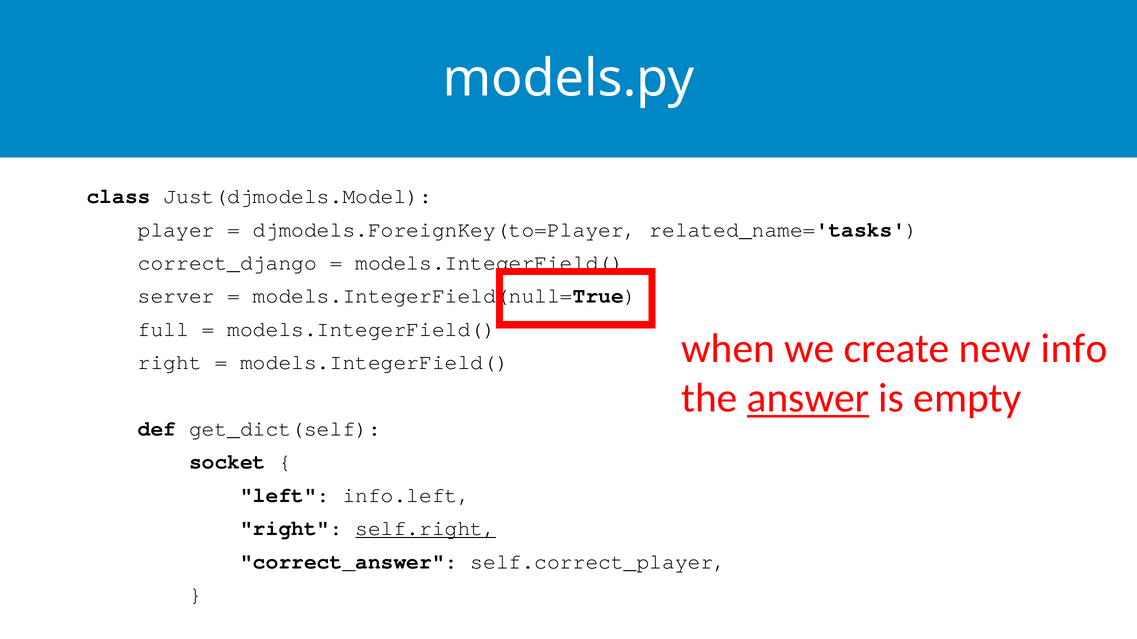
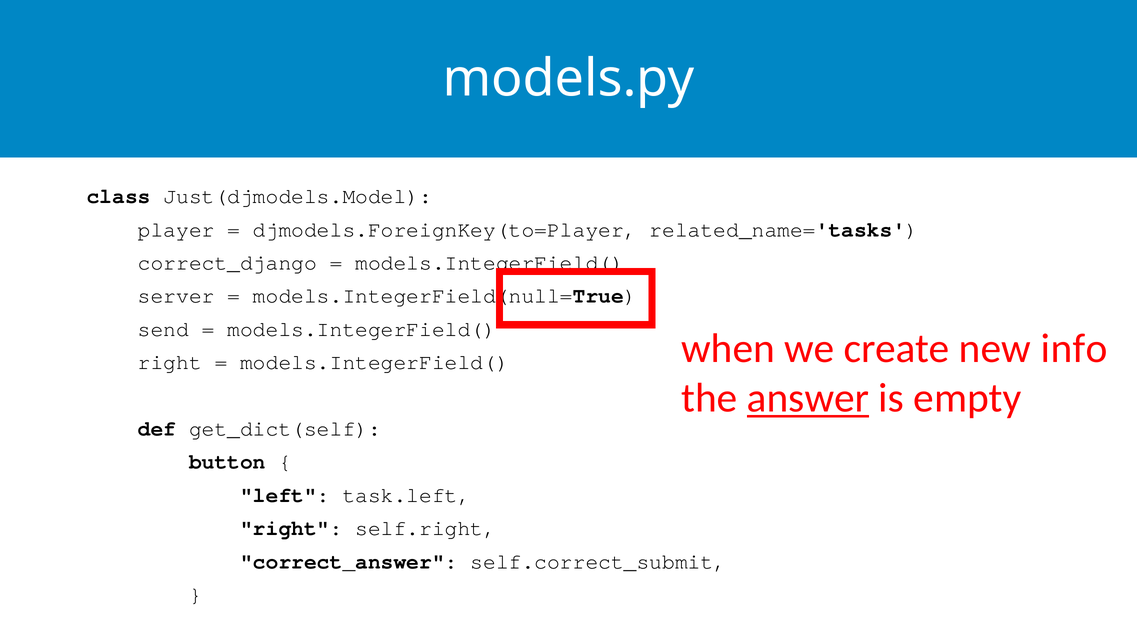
full: full -> send (163, 329)
socket: socket -> button (227, 462)
info.left: info.left -> task.left (406, 496)
self.right underline: present -> none (426, 529)
self.correct_player: self.correct_player -> self.correct_submit (598, 562)
